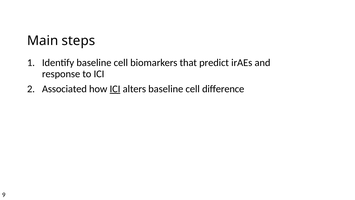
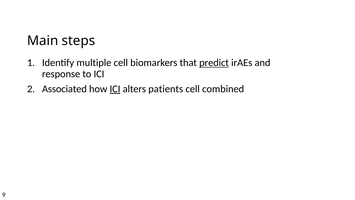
Identify baseline: baseline -> multiple (94, 63)
predict underline: none -> present (214, 63)
alters baseline: baseline -> patients (166, 89)
difference: difference -> combined (223, 89)
